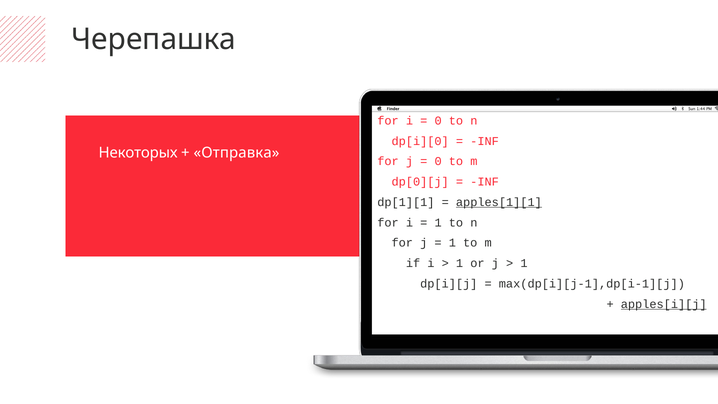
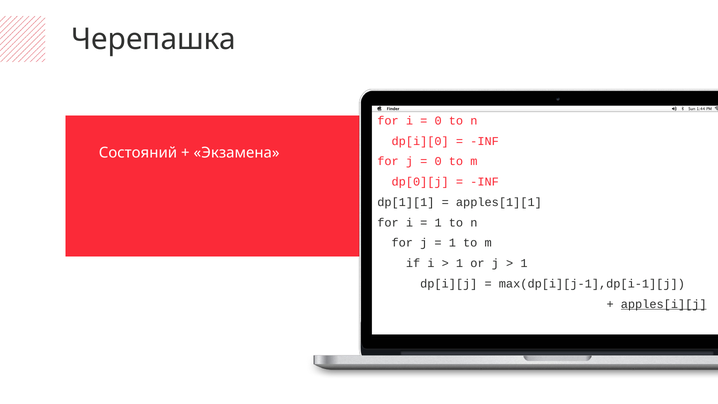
Некоторых: Некоторых -> Состояний (138, 153)
Отправка: Отправка -> Экзамена (237, 153)
apples[1][1 underline: present -> none (499, 202)
